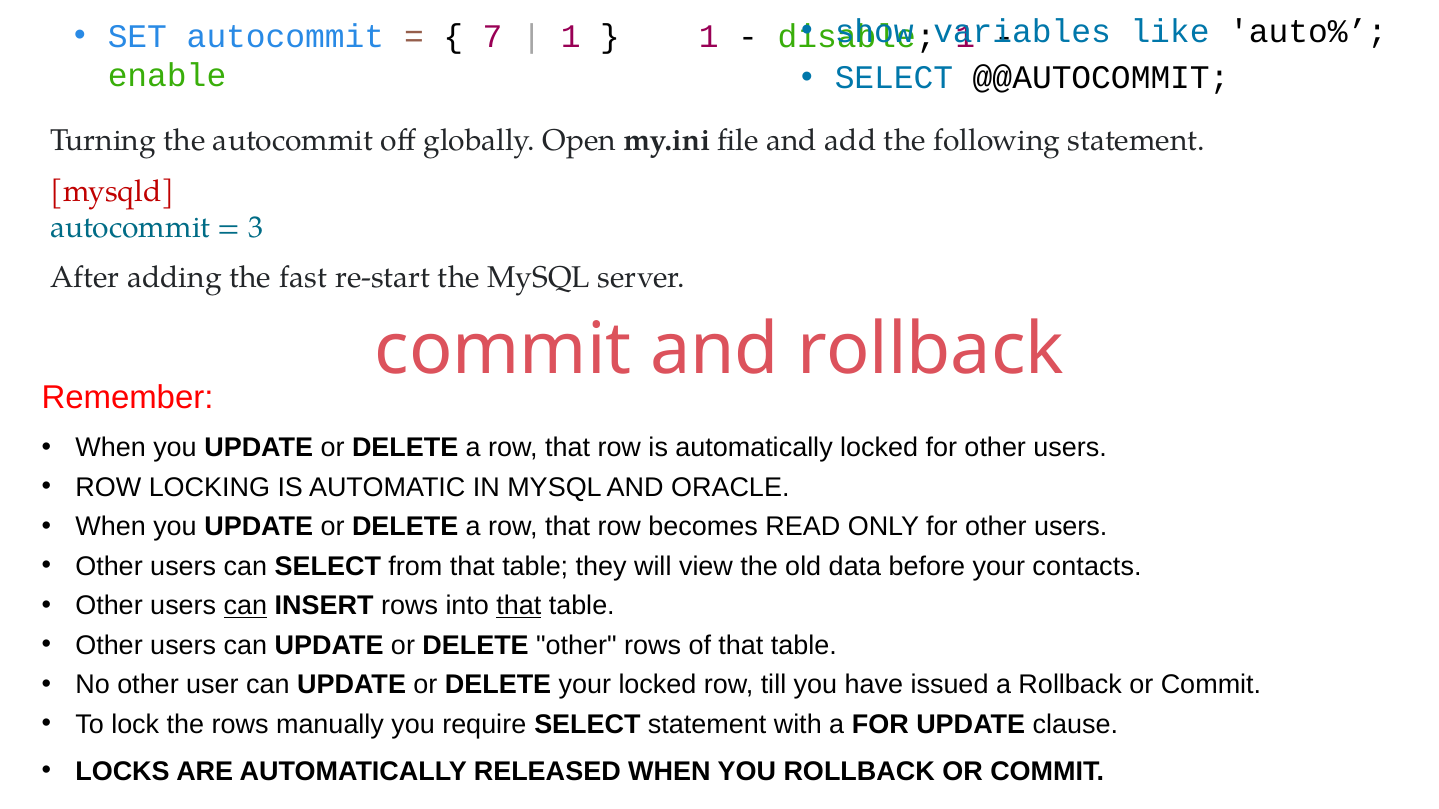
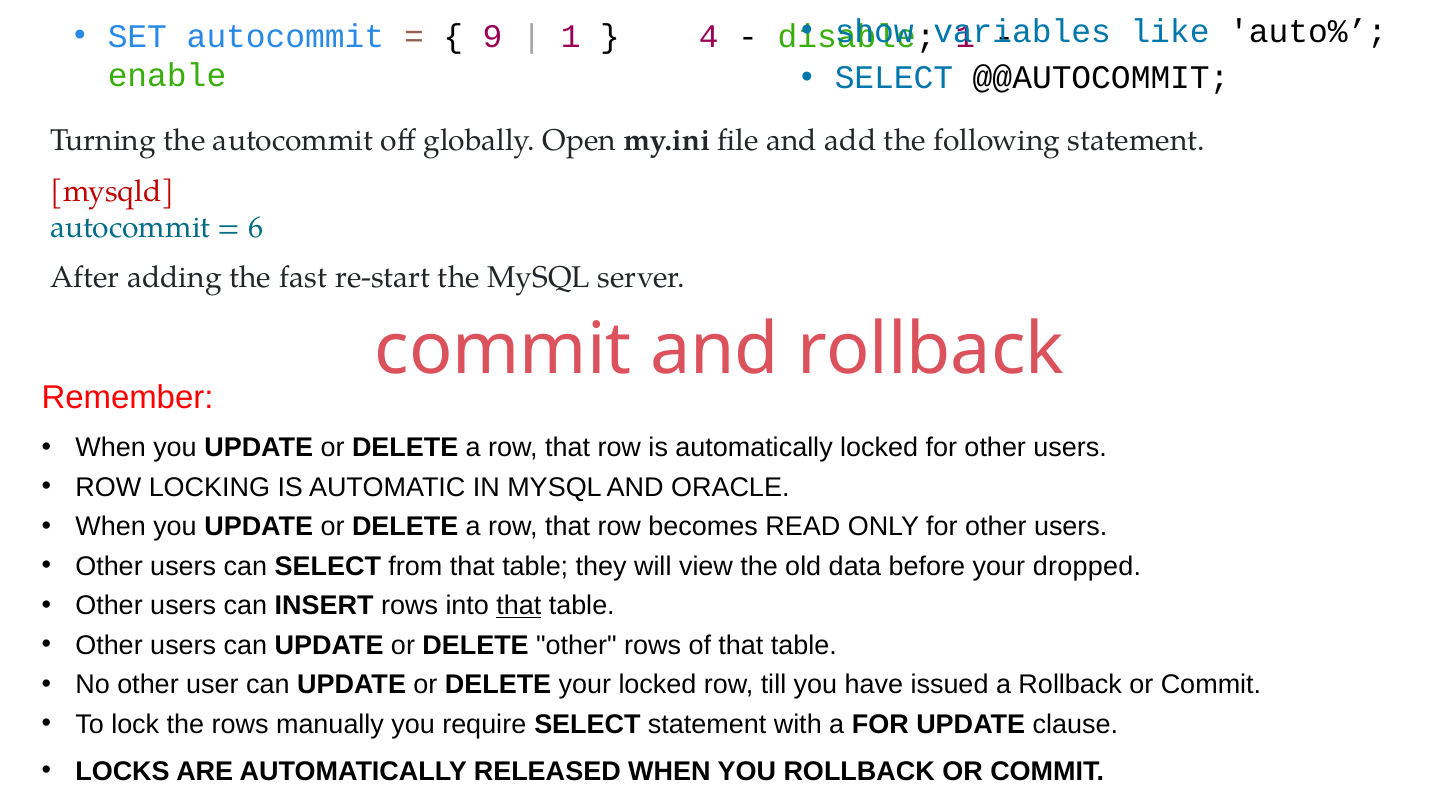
7: 7 -> 9 (493, 36)
1: 1 -> 4 (709, 36)
3: 3 -> 6 (256, 227)
contacts: contacts -> dropped (1087, 567)
can underline: present -> none (245, 606)
